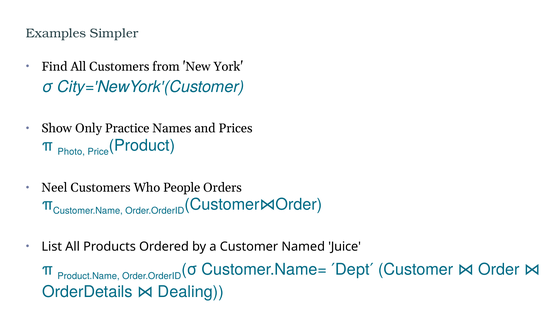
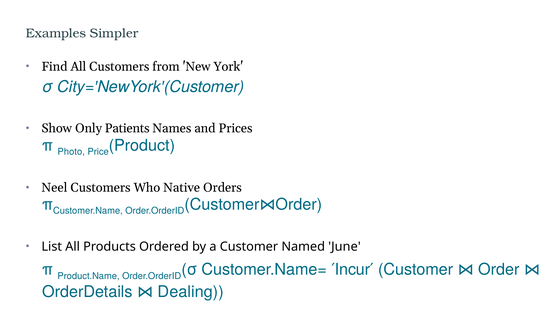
Practice: Practice -> Patients (127, 128)
People: People -> Native (182, 188)
Juice: Juice -> June (344, 246)
Dept: Dept -> Incur (353, 269)
